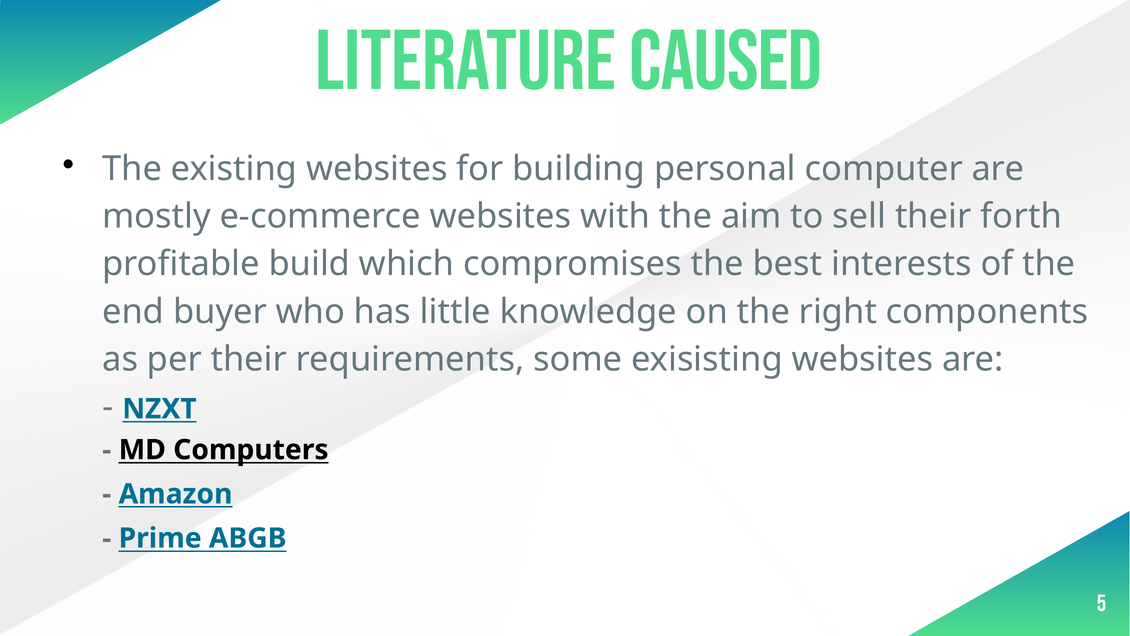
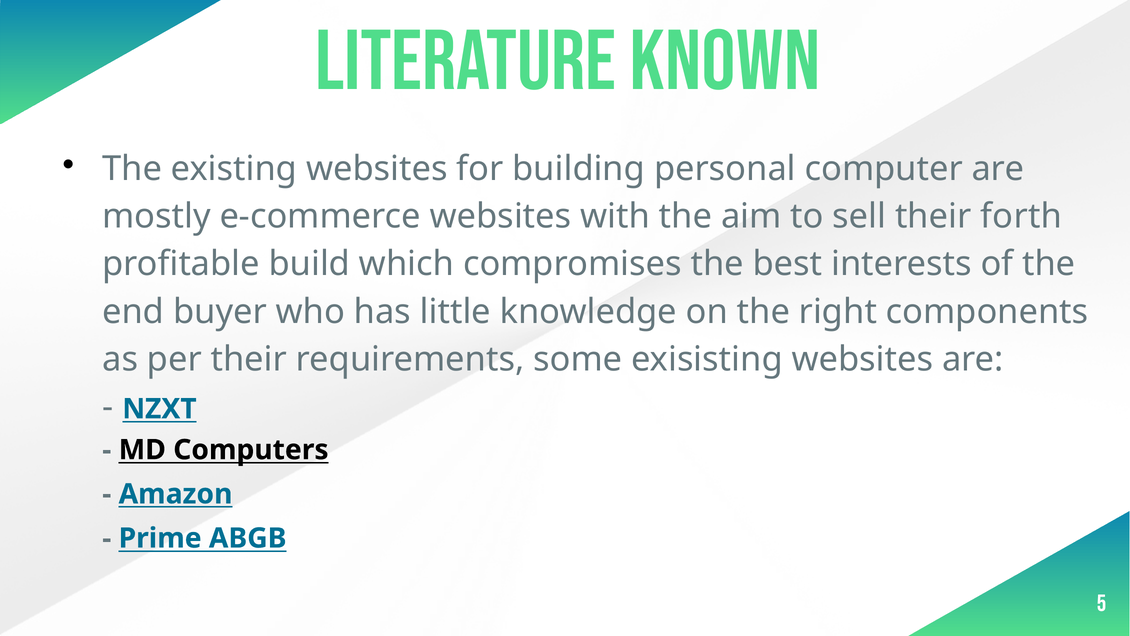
Caused: Caused -> Known (725, 61)
